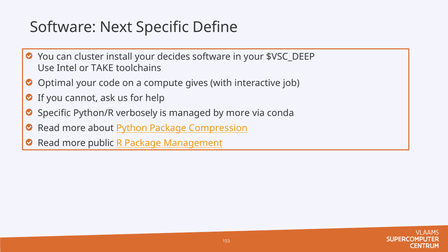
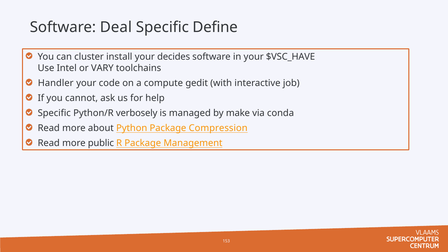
Next: Next -> Deal (116, 27)
$VSC_DEEP: $VSC_DEEP -> $VSC_HAVE (290, 57)
TAKE: TAKE -> VARY (102, 68)
Optimal: Optimal -> Handler (56, 83)
gives: gives -> gedit (197, 83)
by more: more -> make (238, 113)
